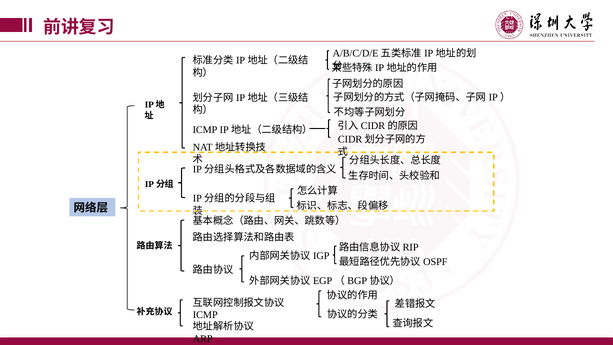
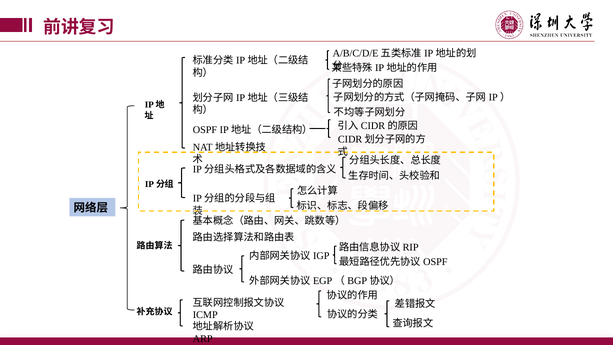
ICMP: ICMP -> OSPF (205, 130)
